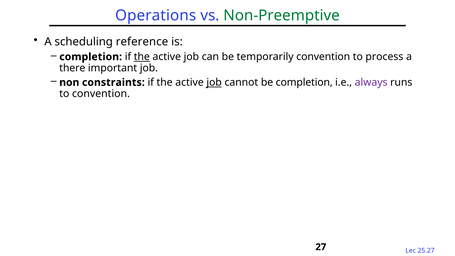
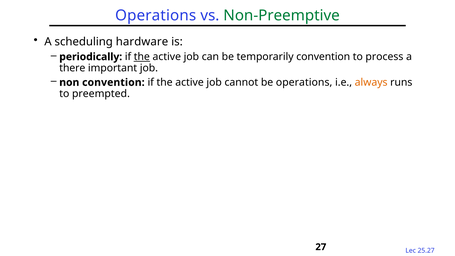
reference: reference -> hardware (142, 42)
completion: completion -> periodically (91, 57)
non constraints: constraints -> convention (113, 82)
job underline: present -> none (214, 82)
be completion: completion -> operations (304, 82)
always colour: purple -> orange (371, 82)
to convention: convention -> preempted (101, 94)
